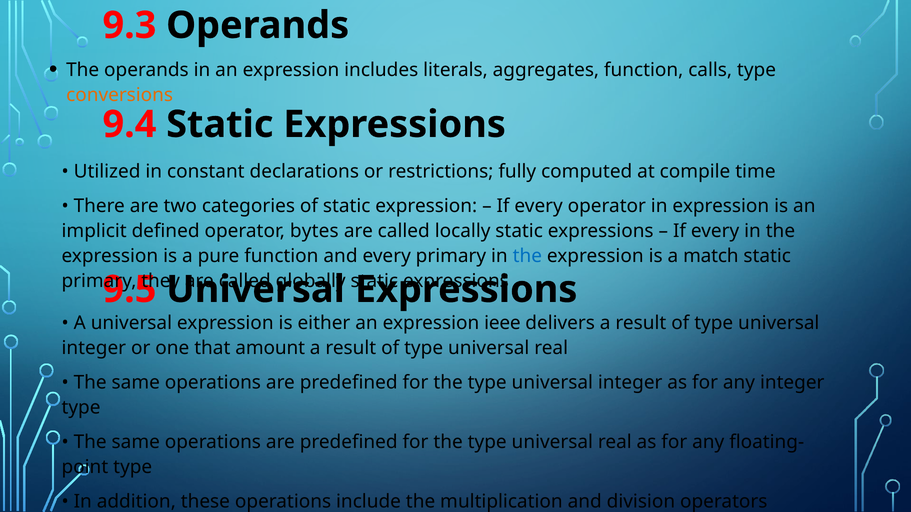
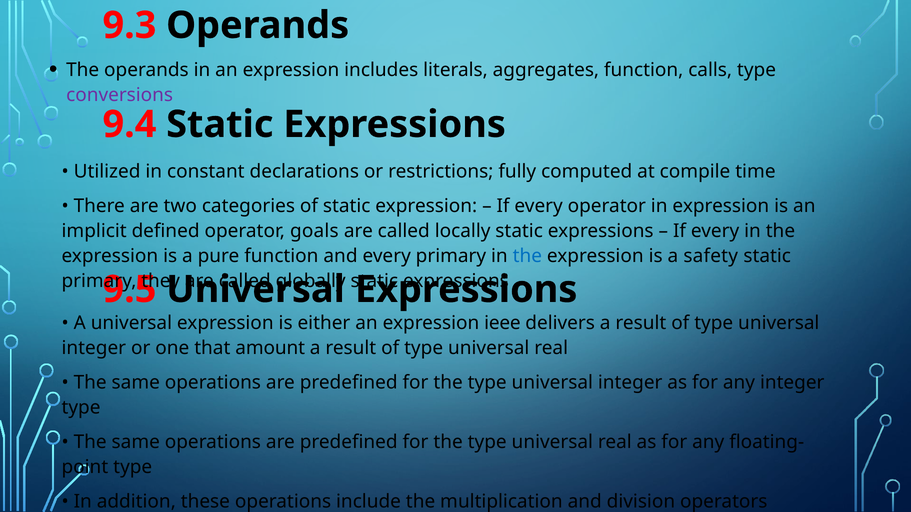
conversions colour: orange -> purple (120, 95)
bytes: bytes -> goals (314, 231)
match: match -> safety (711, 256)
